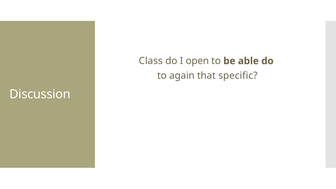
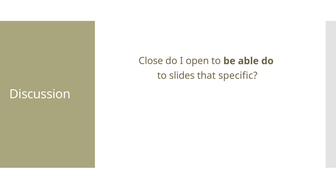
Class: Class -> Close (151, 61)
again: again -> slides (182, 76)
